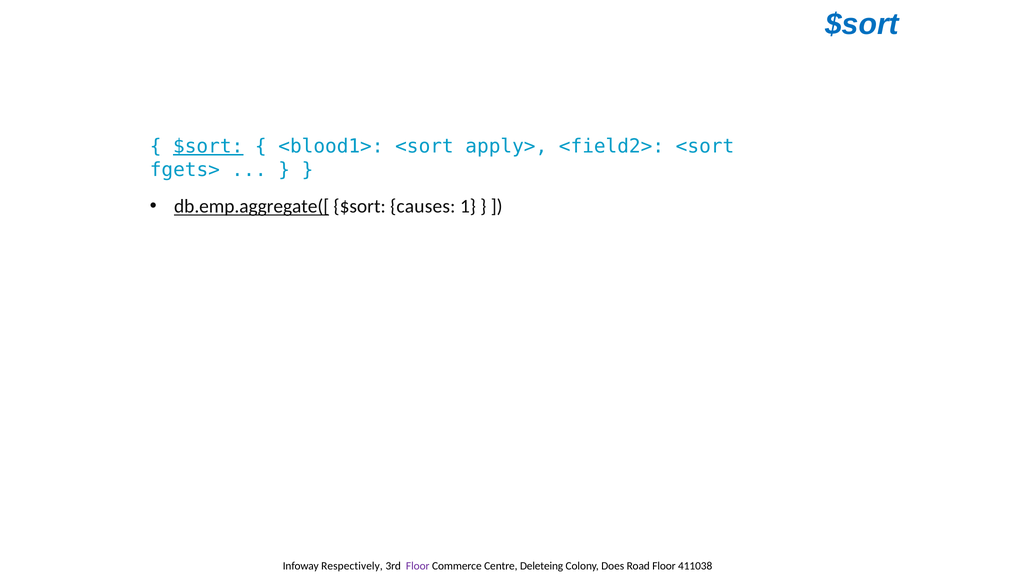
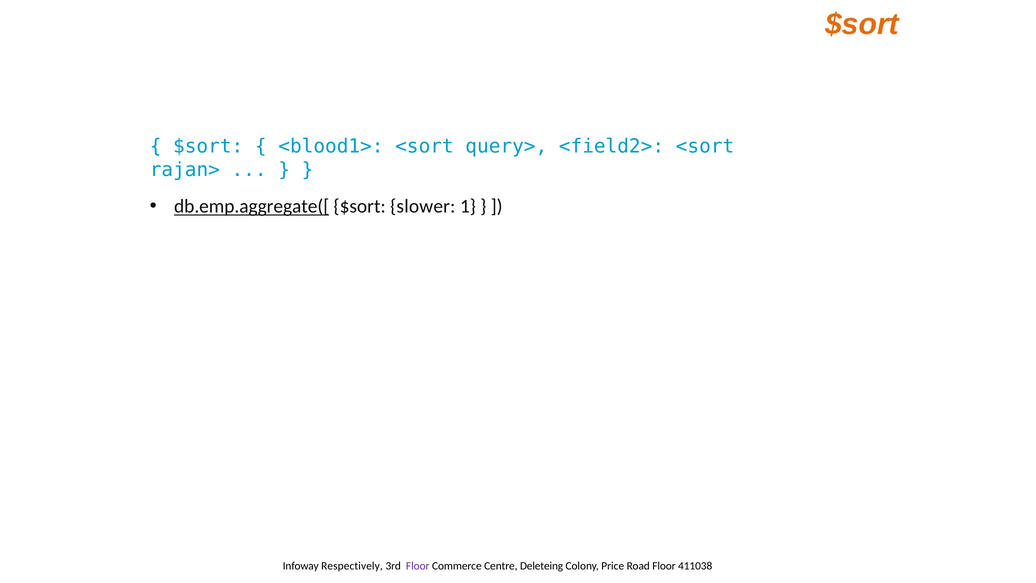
$sort colour: blue -> orange (862, 24)
$sort underline: present -> none (208, 146)
apply>: apply> -> query> (506, 146)
fgets>: fgets> -> rajan> (185, 170)
causes: causes -> slower (423, 206)
Does: Does -> Price (613, 566)
